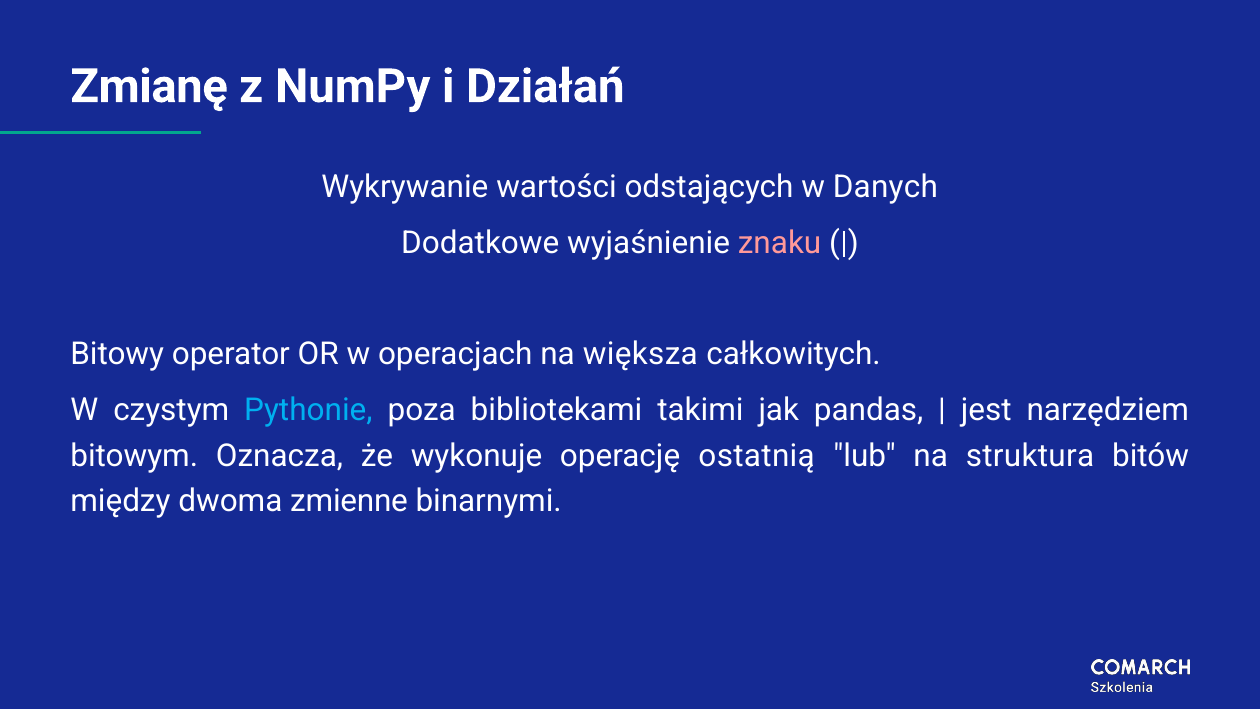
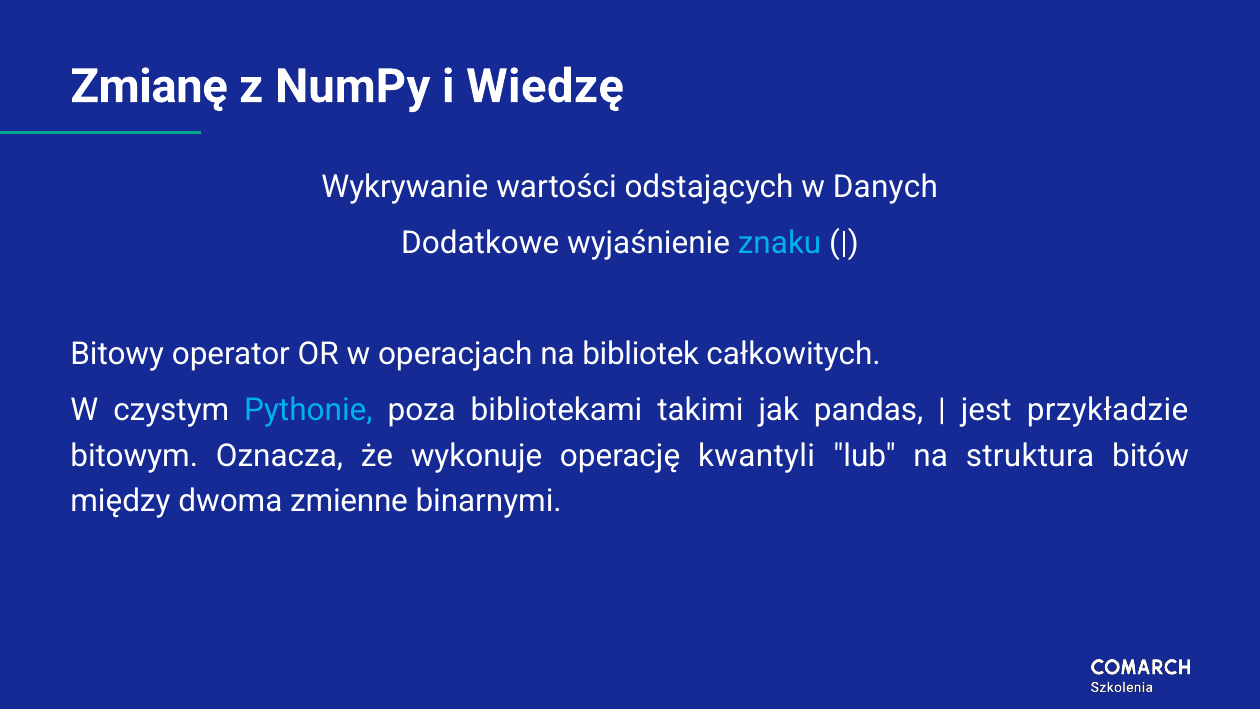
Działań: Działań -> Wiedzę (545, 86)
znaku colour: pink -> light blue (780, 243)
większa: większa -> bibliotek (641, 354)
narzędziem: narzędziem -> przykładzie (1108, 410)
ostatnią: ostatnią -> kwantyli (757, 456)
